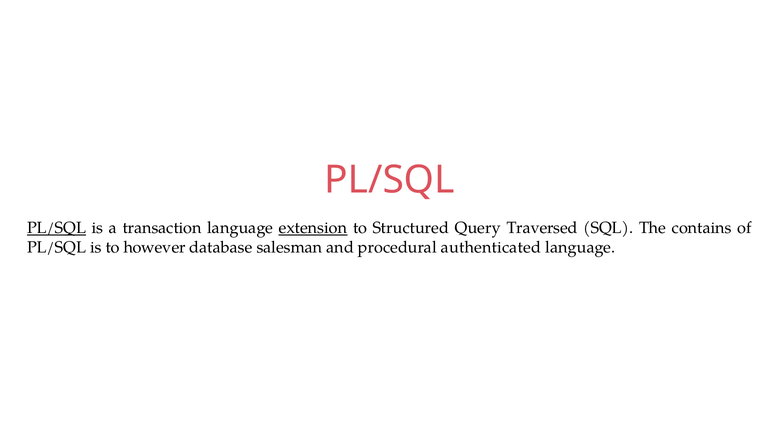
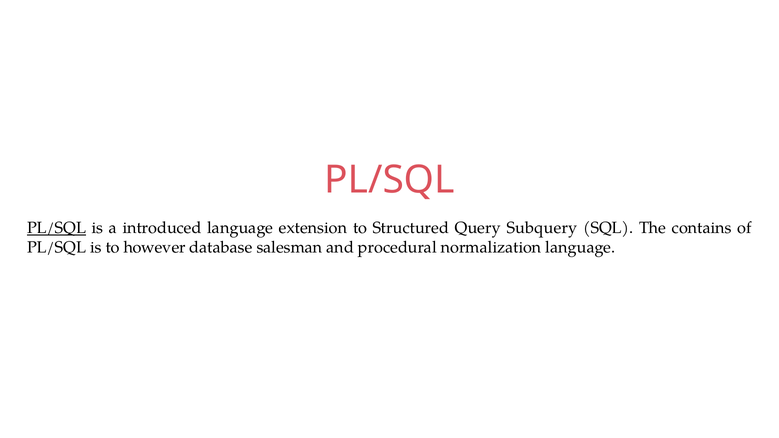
transaction: transaction -> introduced (162, 228)
extension underline: present -> none (313, 228)
Traversed: Traversed -> Subquery (542, 228)
authenticated: authenticated -> normalization (491, 247)
